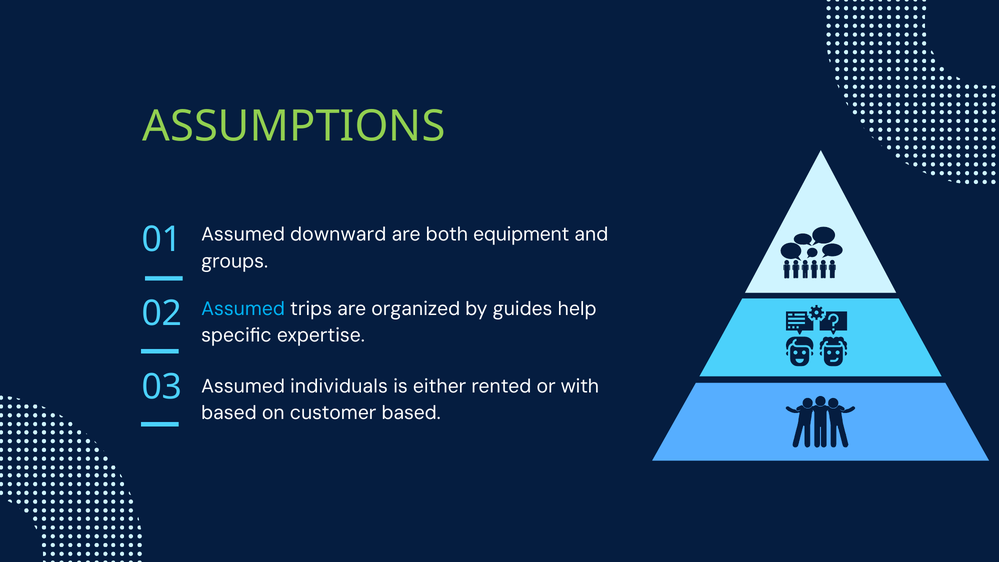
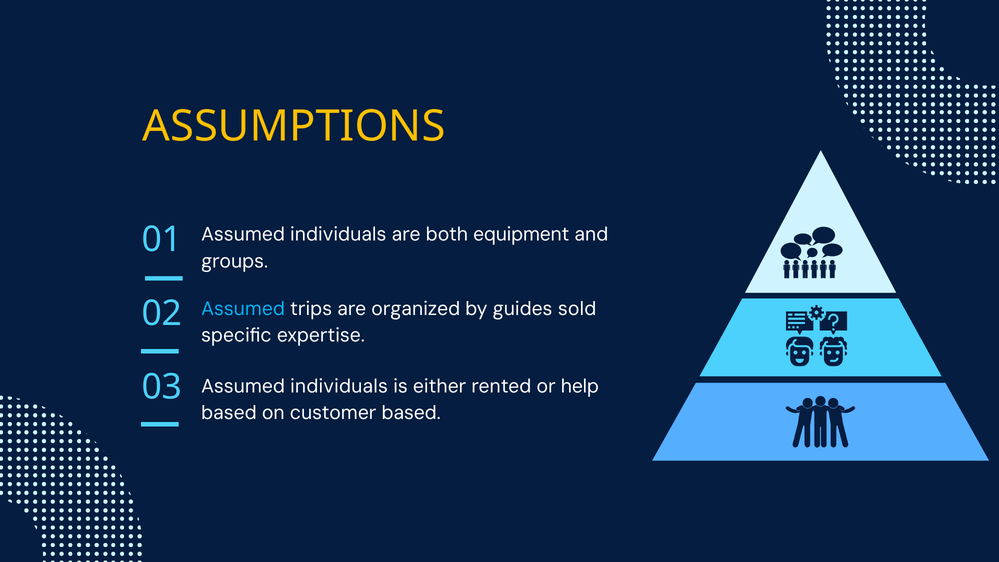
ASSUMPTIONS colour: light green -> yellow (294, 126)
downward: downward -> individuals (338, 234)
help: help -> sold (577, 309)
with: with -> help (580, 386)
